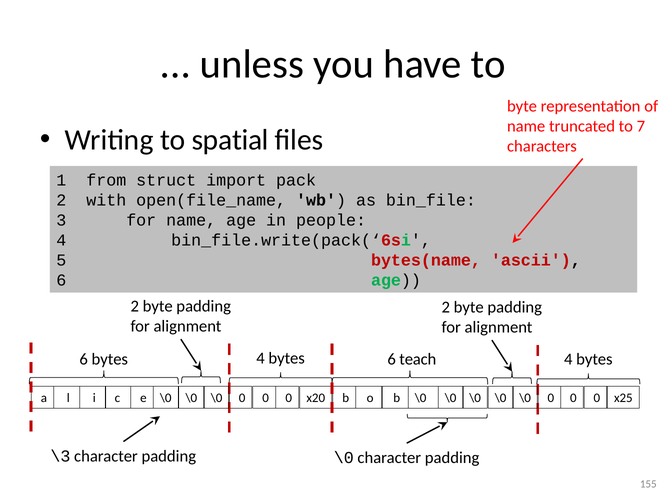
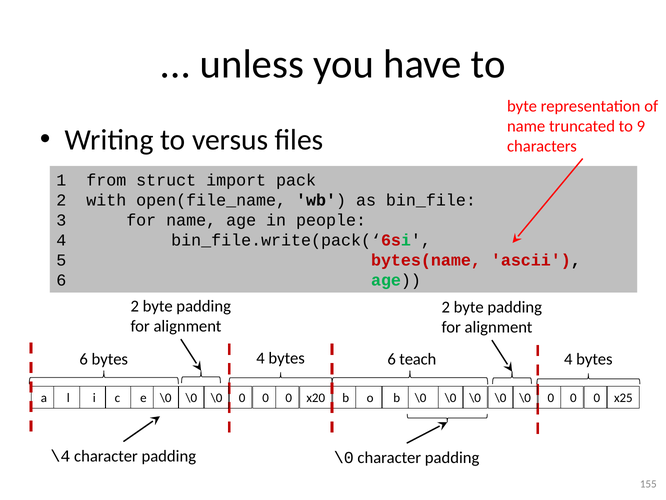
7: 7 -> 9 (641, 126)
spatial: spatial -> versus (230, 140)
\3: \3 -> \4 (60, 456)
